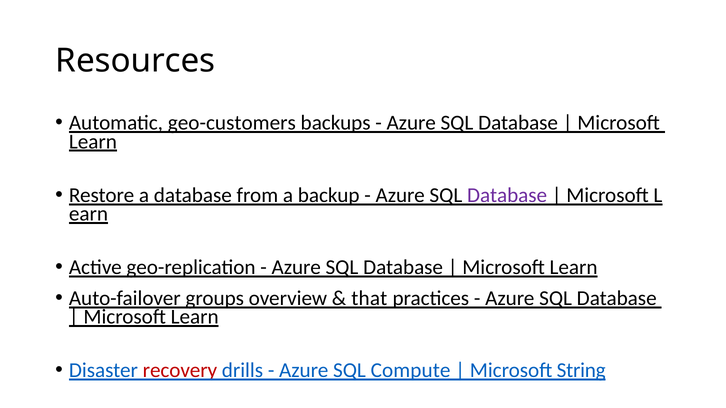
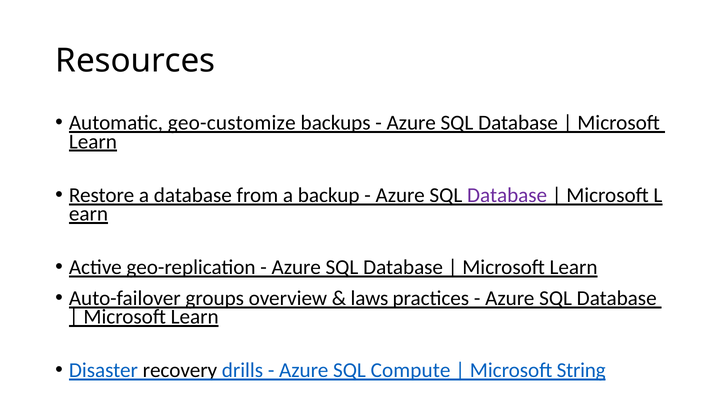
geo-customers: geo-customers -> geo-customize (232, 123)
that: that -> laws (369, 299)
recovery colour: red -> black (180, 371)
